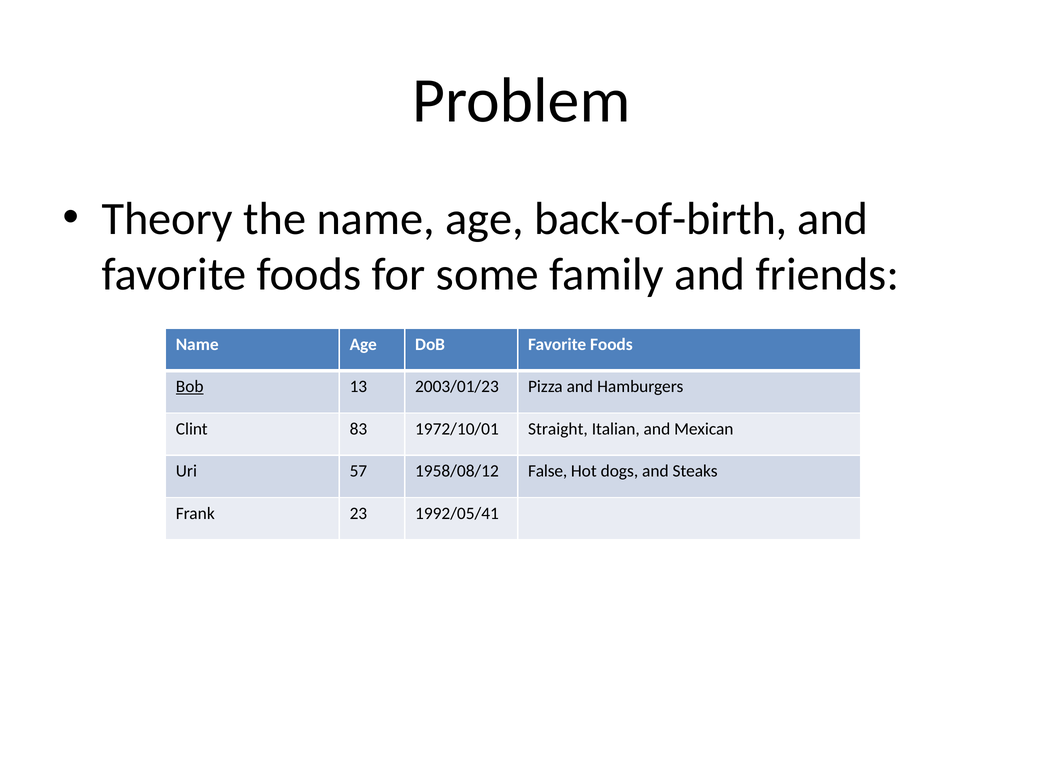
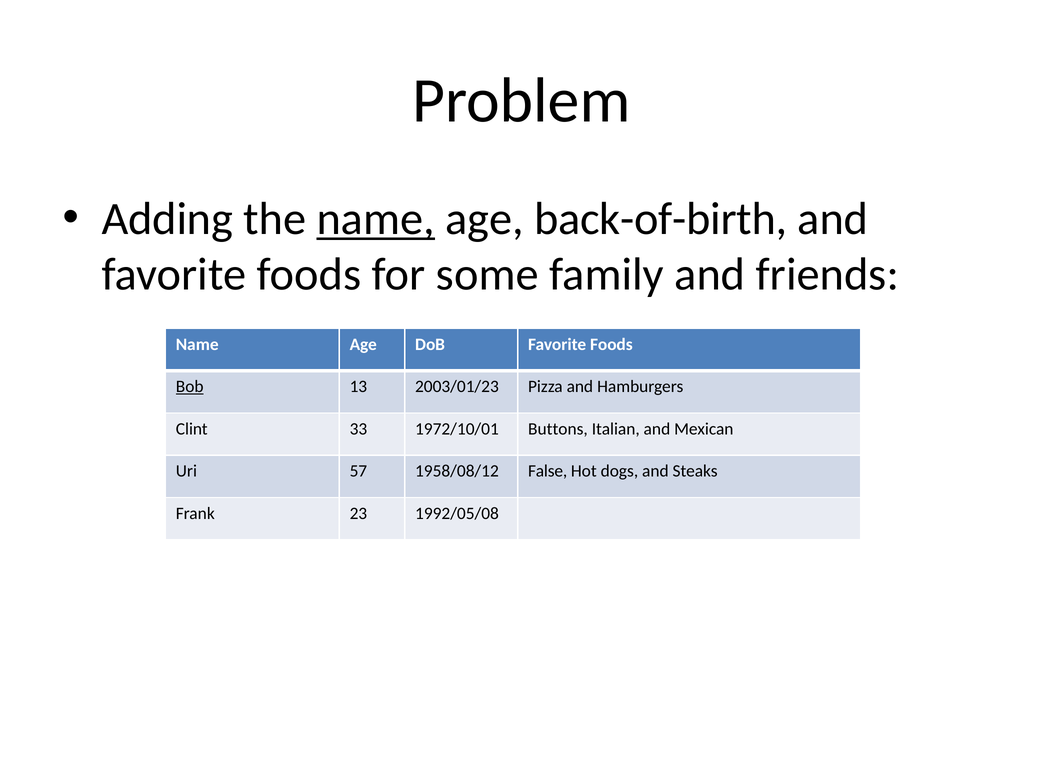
Theory: Theory -> Adding (167, 219)
name underline: none -> present (376, 219)
83: 83 -> 33 (358, 429)
Straight: Straight -> Buttons (558, 429)
1992/05/41: 1992/05/41 -> 1992/05/08 (457, 514)
